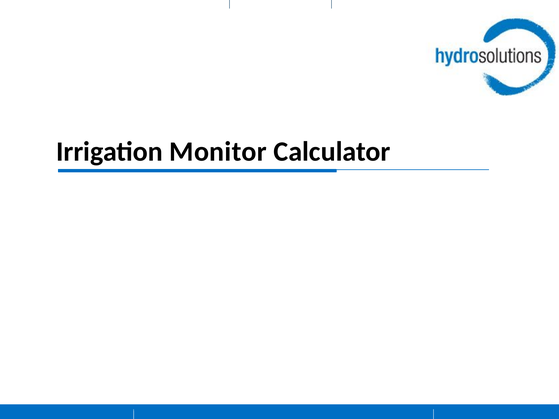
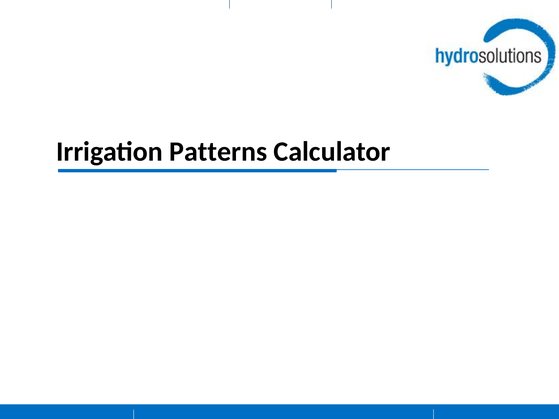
Irrigation Monitor: Monitor -> Patterns (218, 152)
